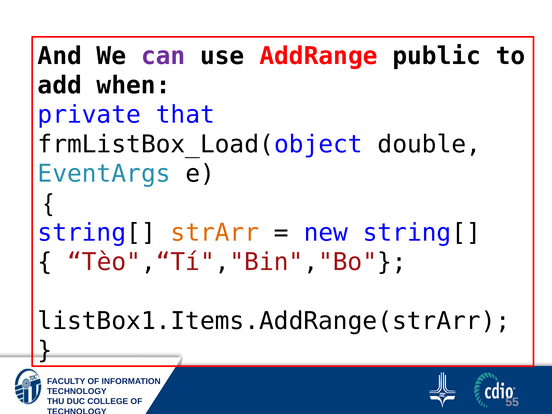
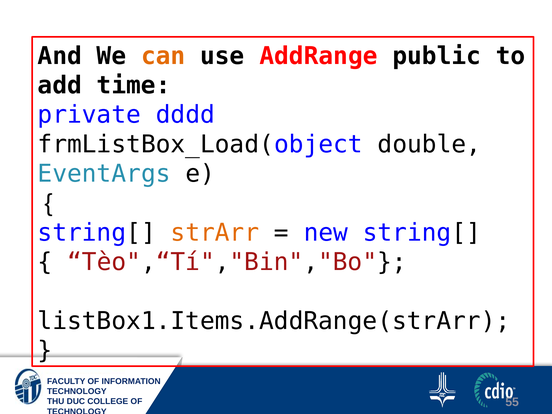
can colour: purple -> orange (163, 56)
when: when -> time (134, 85)
that: that -> dddd (185, 115)
